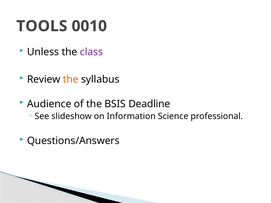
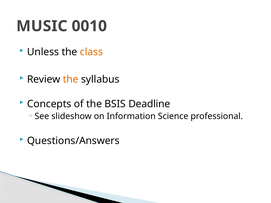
TOOLS: TOOLS -> MUSIC (42, 26)
class colour: purple -> orange (91, 52)
Audience: Audience -> Concepts (49, 104)
